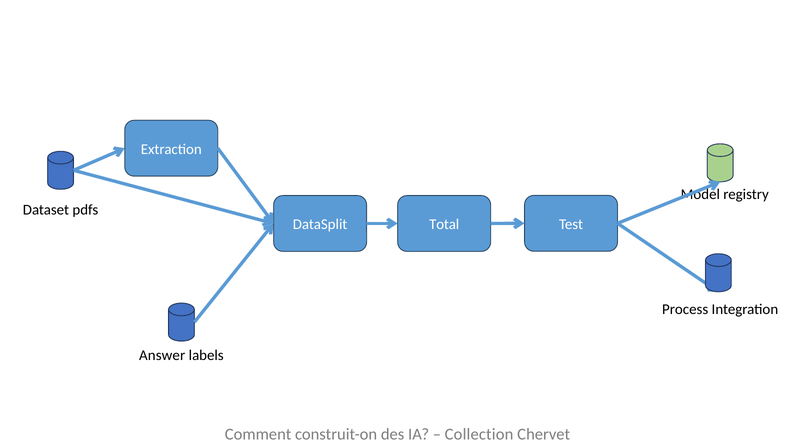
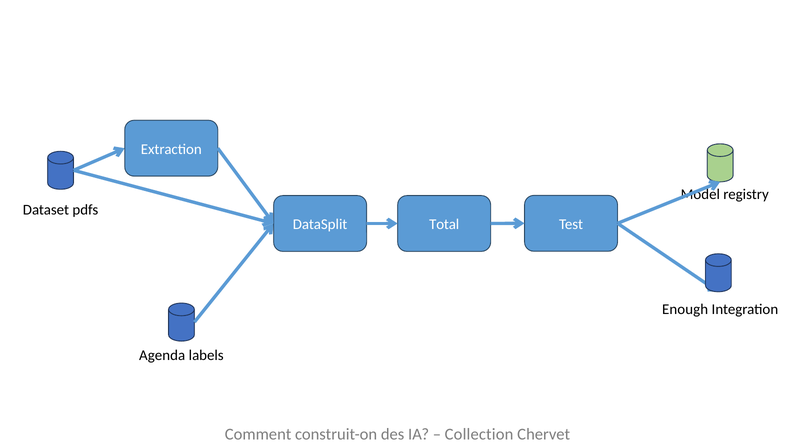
Process: Process -> Enough (685, 309)
Answer: Answer -> Agenda (162, 355)
